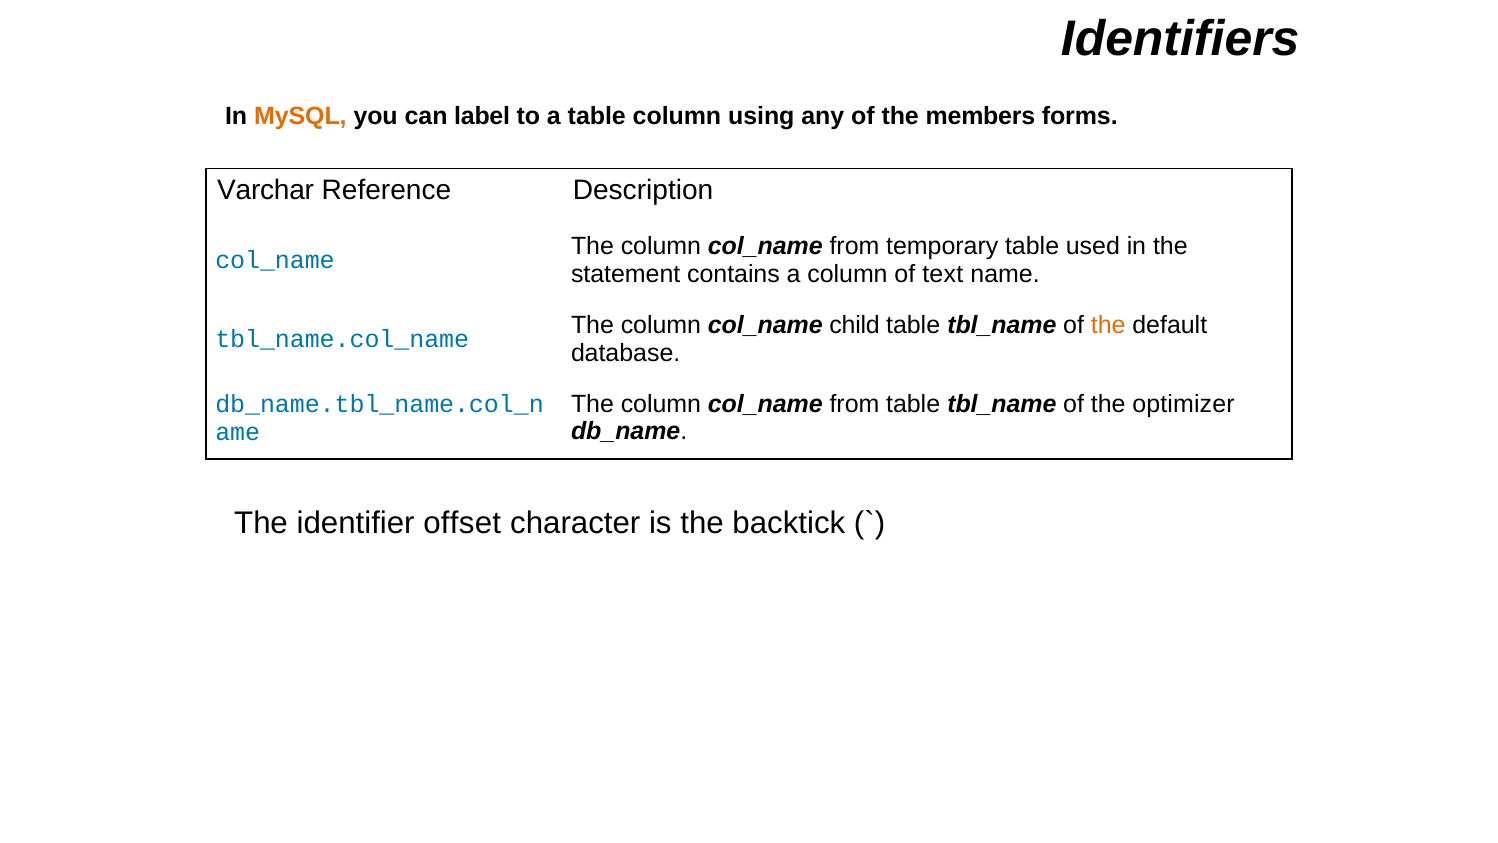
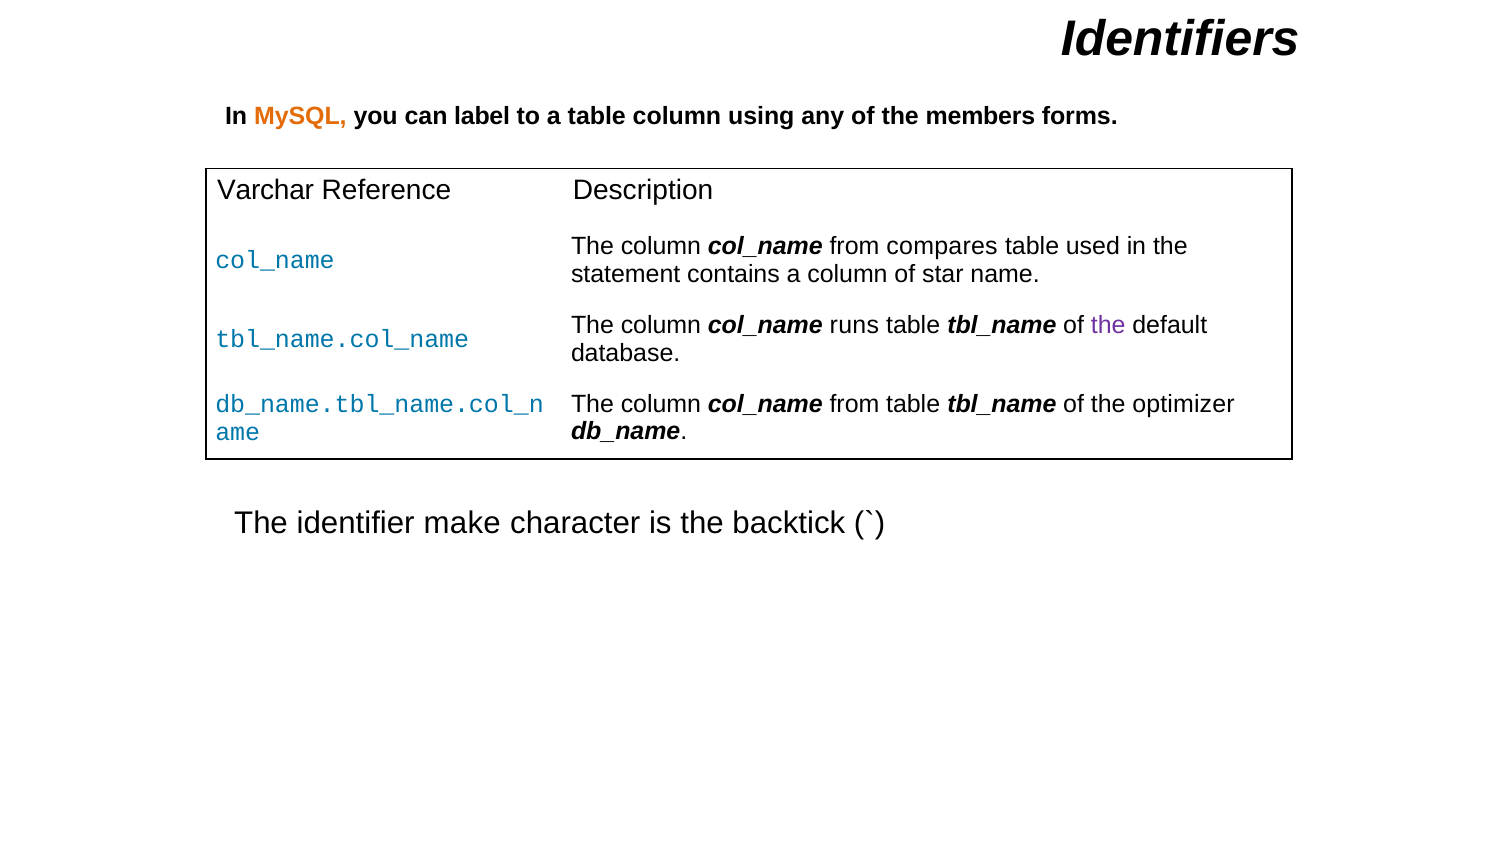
temporary: temporary -> compares (942, 246)
text: text -> star (943, 274)
child: child -> runs (854, 325)
the colour: orange -> purple (1108, 325)
offset: offset -> make (462, 523)
